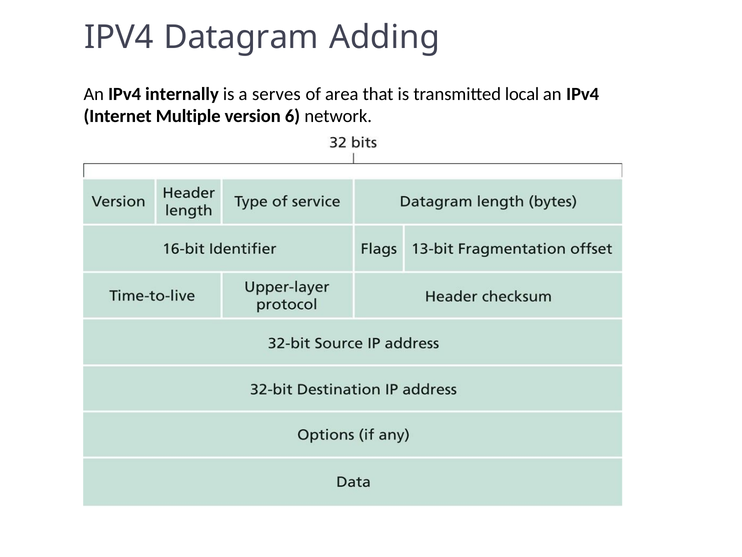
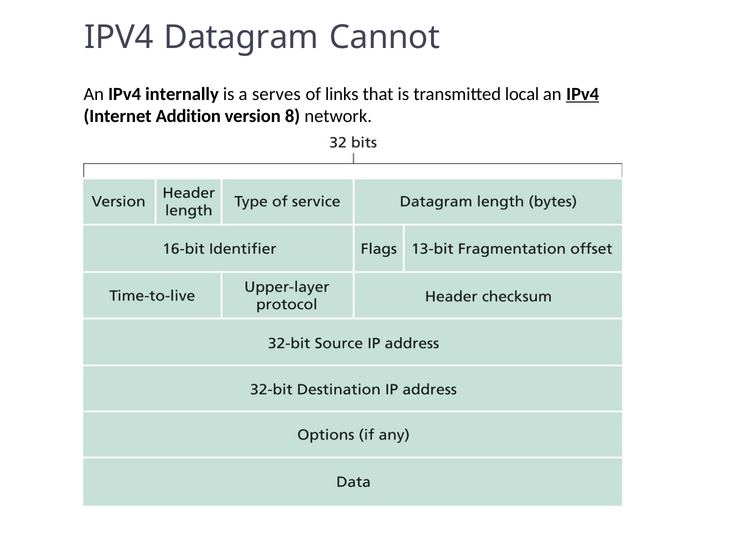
Adding: Adding -> Cannot (385, 37)
area: area -> links (342, 94)
IPv4 underline: none -> present (583, 94)
Multiple: Multiple -> Addition (188, 116)
6: 6 -> 8 (292, 116)
